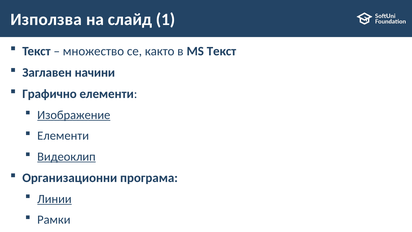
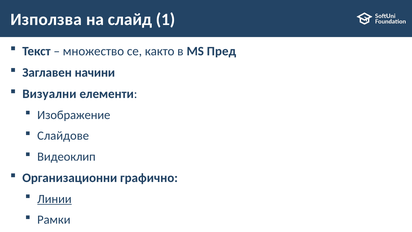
MS Текст: Текст -> Пред (221, 51)
Графично: Графично -> Визуални (49, 94)
Изображение underline: present -> none (74, 115)
Елементи: Елементи -> Слайдове (63, 136)
Видеоклип underline: present -> none (66, 157)
програма: програма -> графично (149, 178)
